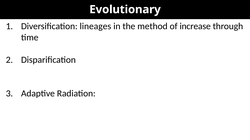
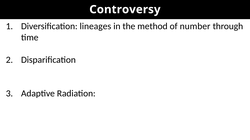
Evolutionary: Evolutionary -> Controversy (125, 10)
increase: increase -> number (195, 26)
